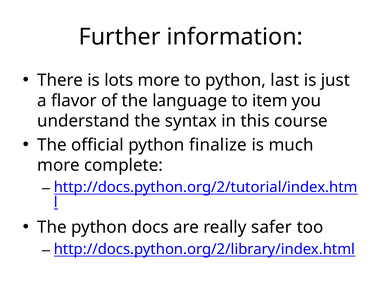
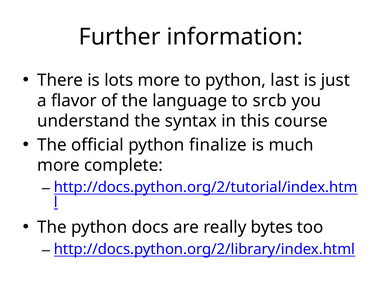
item: item -> srcb (270, 100)
safer: safer -> bytes (272, 227)
